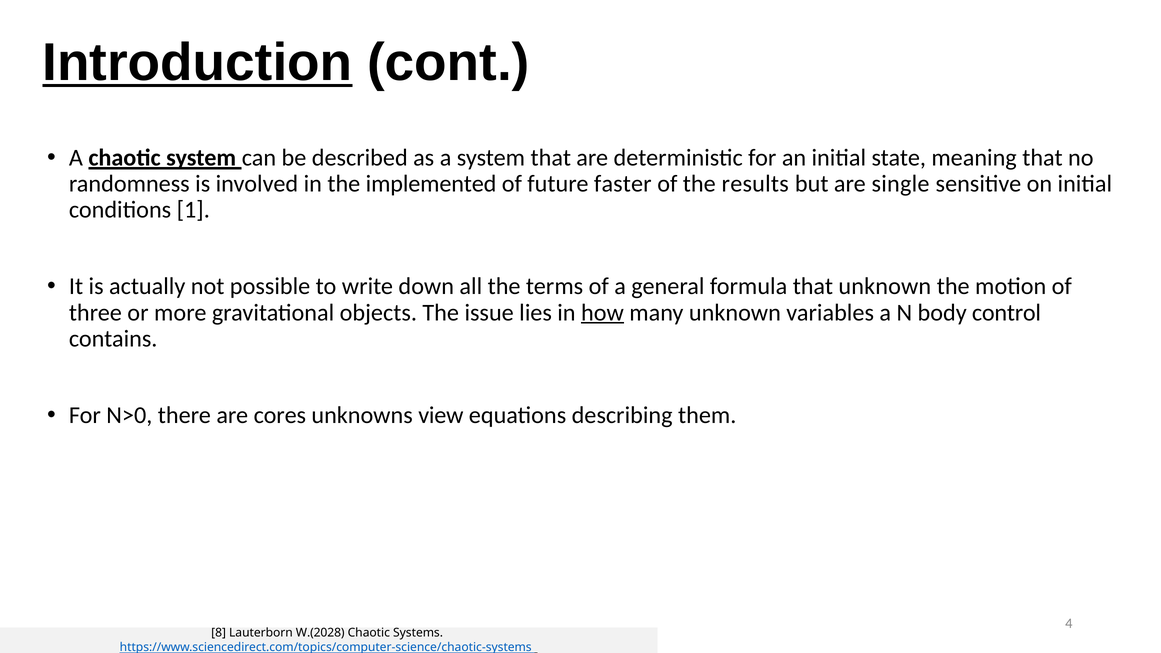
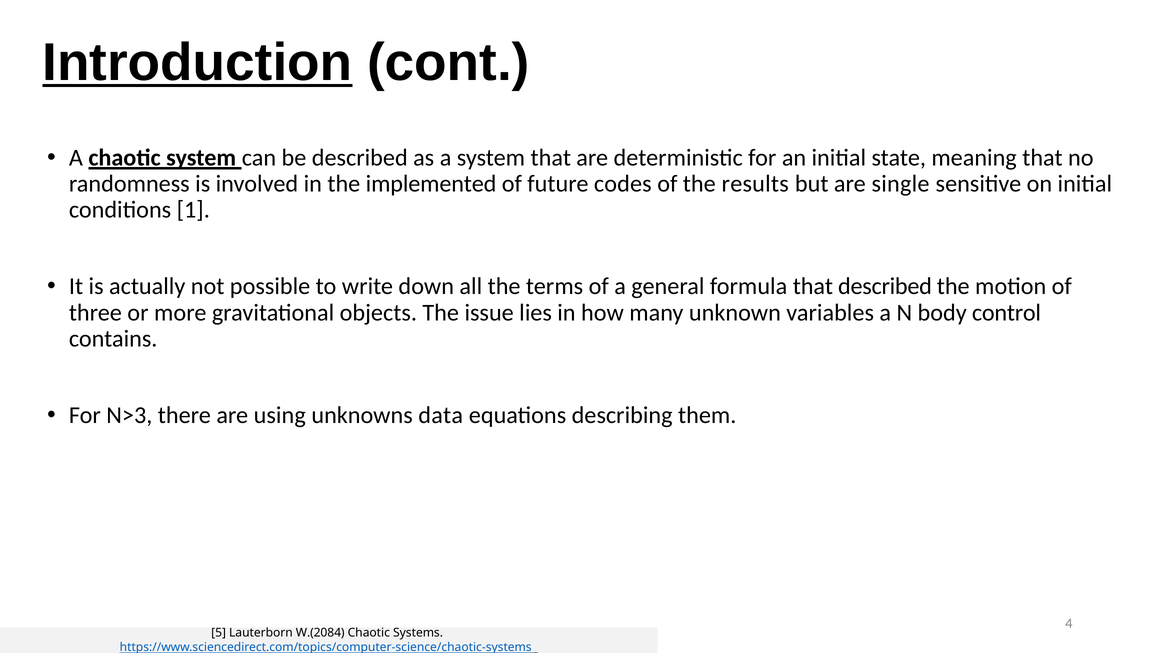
faster: faster -> codes (623, 184)
that unknown: unknown -> described (885, 286)
how underline: present -> none (602, 313)
N>0: N>0 -> N>3 (129, 415)
cores: cores -> using (280, 415)
view: view -> data (441, 415)
8: 8 -> 5 (219, 633)
W.(2028: W.(2028 -> W.(2084 (320, 633)
